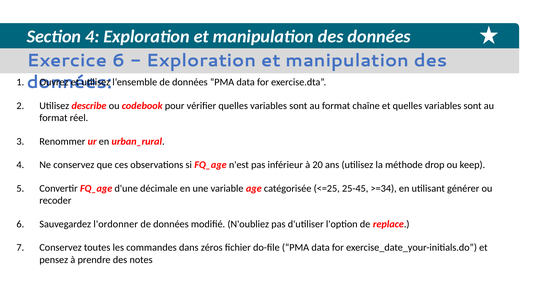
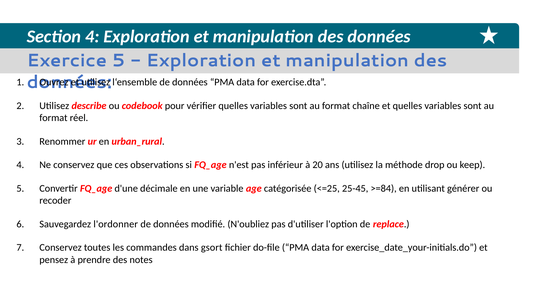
Exercice 6: 6 -> 5 (119, 61)
>=34: >=34 -> >=84 (384, 189)
zéros: zéros -> gsort (212, 248)
